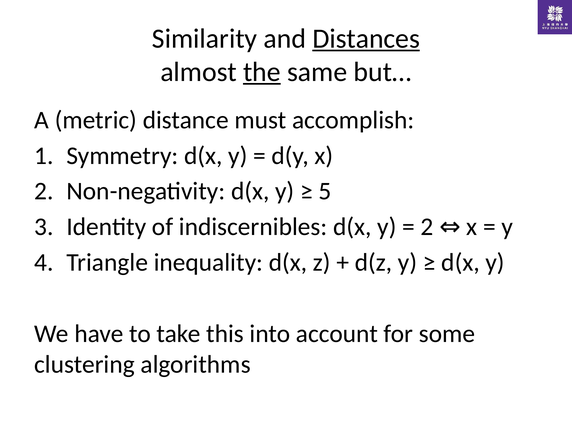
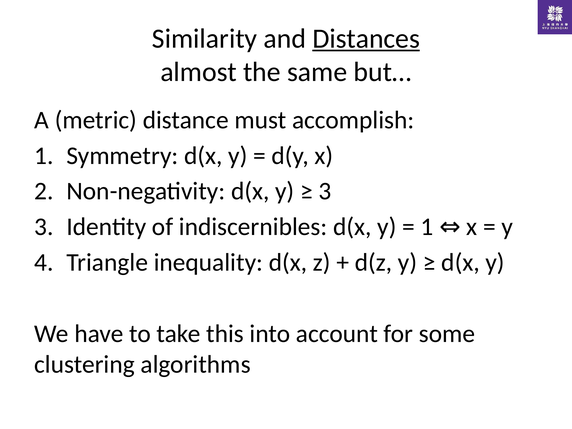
the underline: present -> none (262, 72)
5: 5 -> 3 (325, 191)
2: 2 -> 1 (427, 227)
